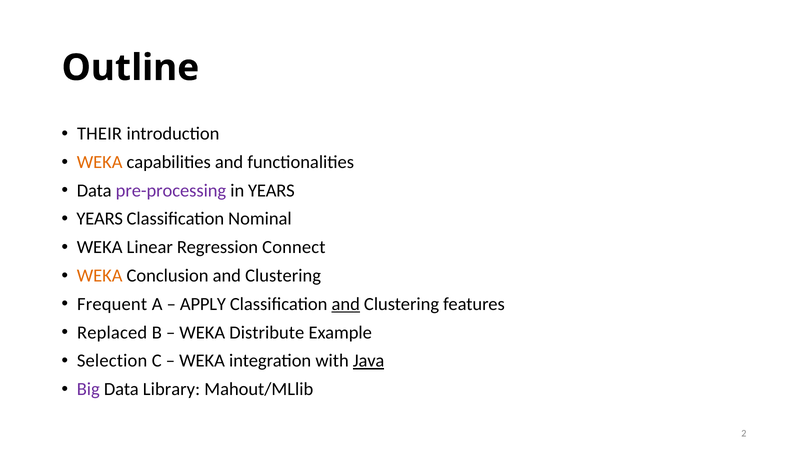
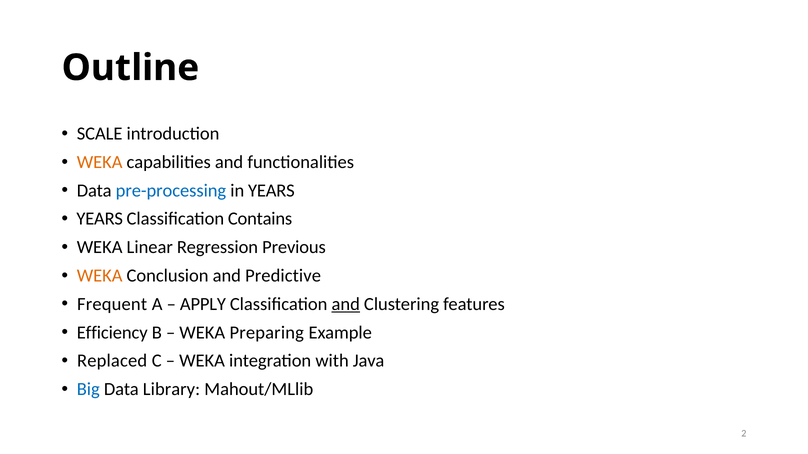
THEIR: THEIR -> SCALE (100, 134)
pre-processing colour: purple -> blue (171, 191)
Nominal: Nominal -> Contains (260, 219)
Connect: Connect -> Previous (294, 248)
Conclusion and Clustering: Clustering -> Predictive (283, 276)
Replaced: Replaced -> Efficiency (112, 333)
Distribute: Distribute -> Preparing (267, 333)
Selection: Selection -> Replaced (112, 361)
Java underline: present -> none (369, 361)
Big colour: purple -> blue (88, 390)
